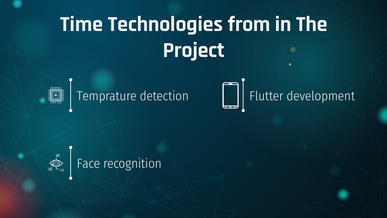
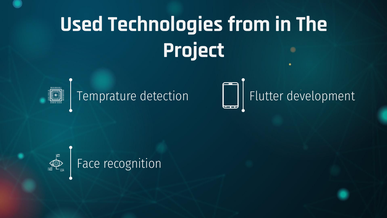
Time: Time -> Used (82, 24)
